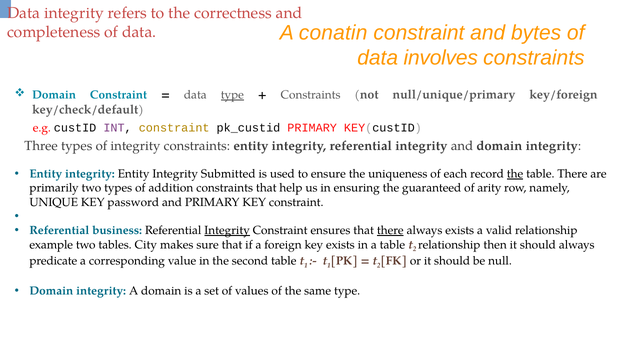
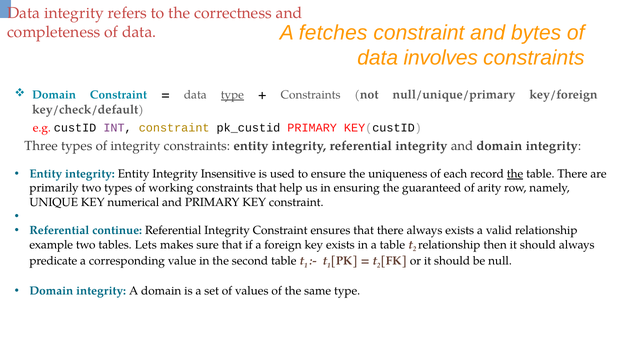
conatin: conatin -> fetches (333, 33)
Submitted: Submitted -> Insensitive (228, 174)
addition: addition -> working (171, 188)
password: password -> numerical (133, 202)
business: business -> continue (117, 230)
Integrity underline: present -> none (227, 230)
there underline: present -> none (390, 230)
City: City -> Lets (146, 245)
